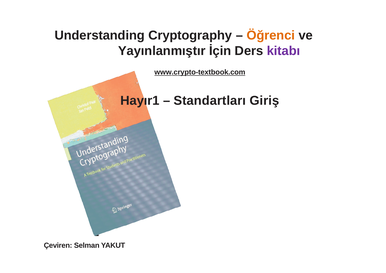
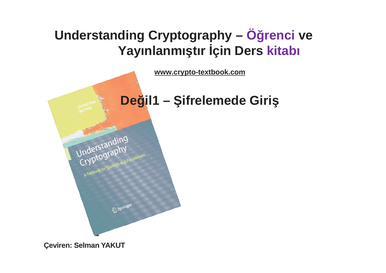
Öğrenci colour: orange -> purple (271, 35)
Hayır1: Hayır1 -> Değil1 (140, 100)
Standartları: Standartları -> Şifrelemede (210, 100)
